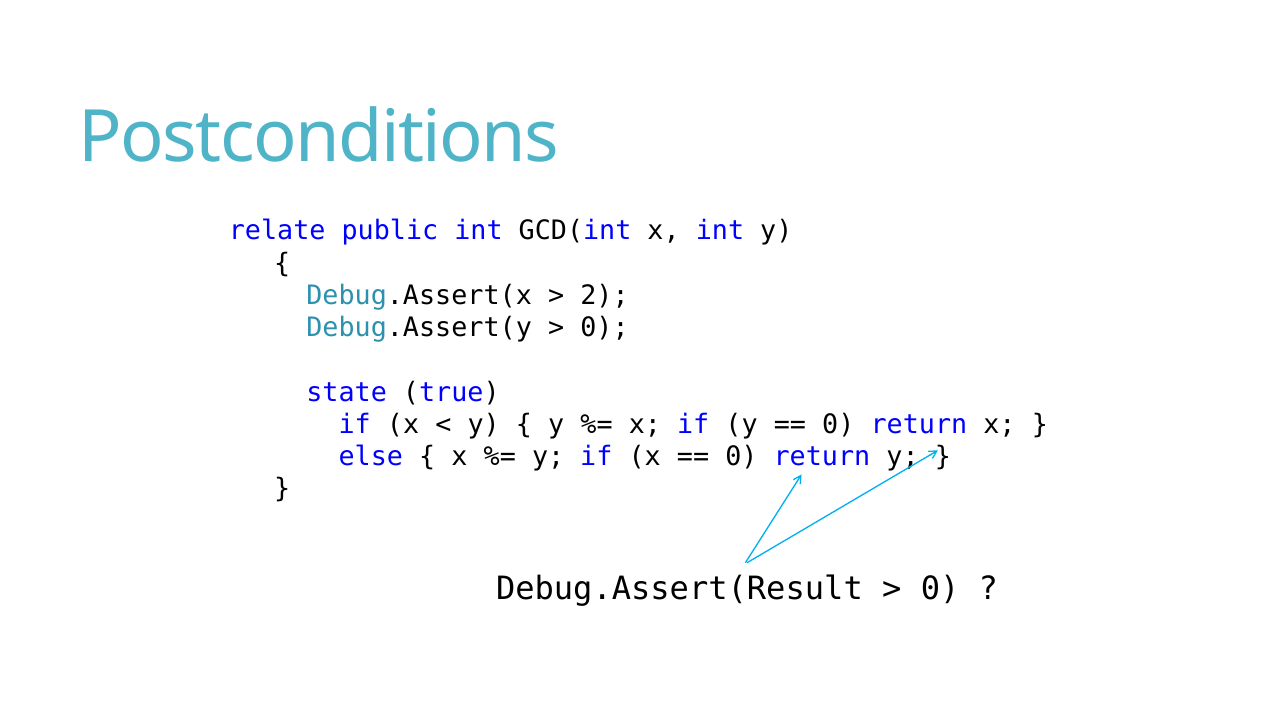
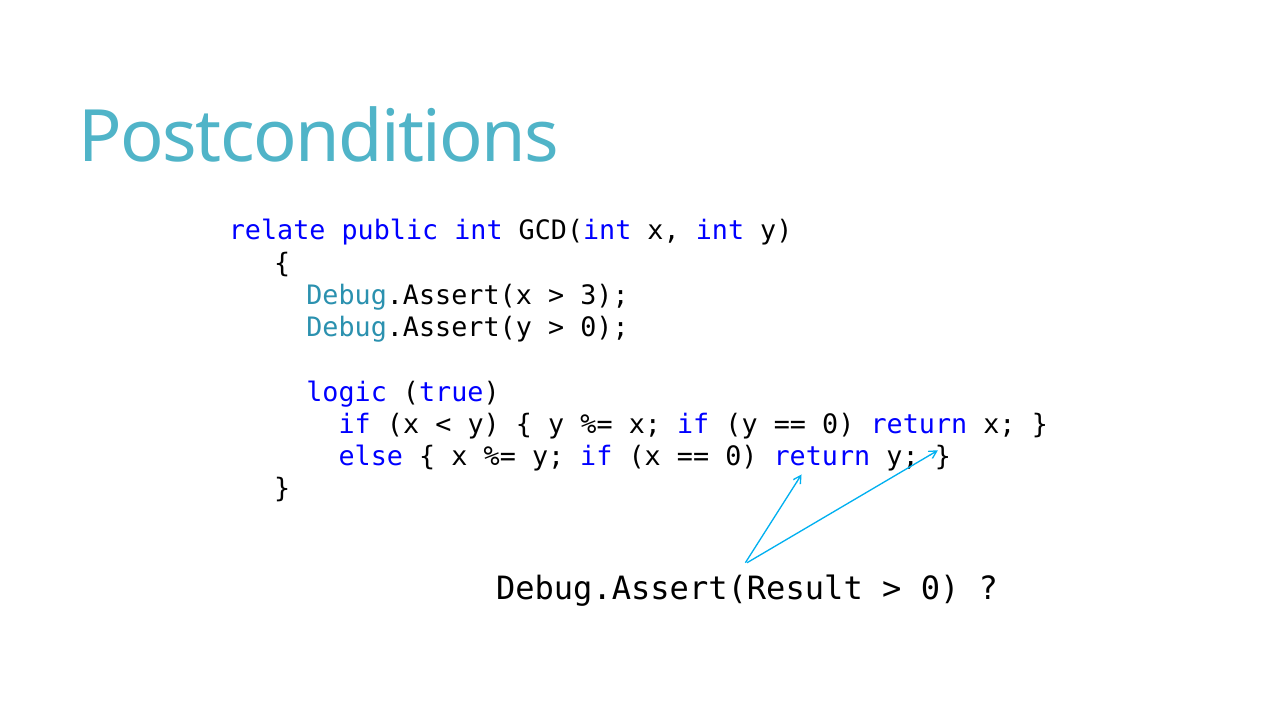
2: 2 -> 3 (604, 296)
state: state -> logic (347, 392)
